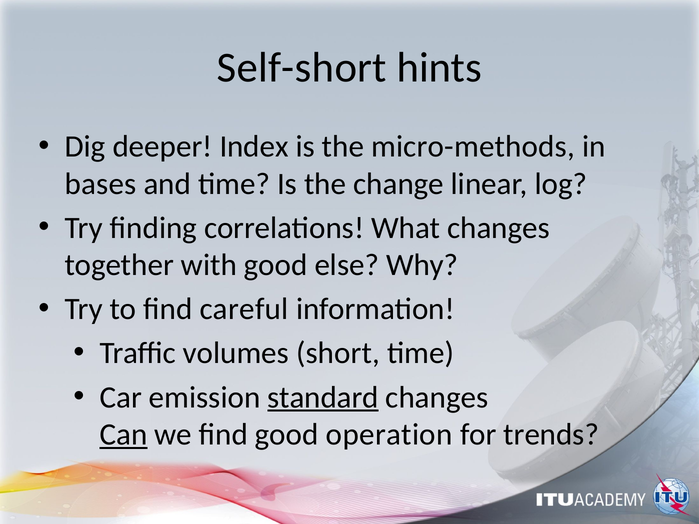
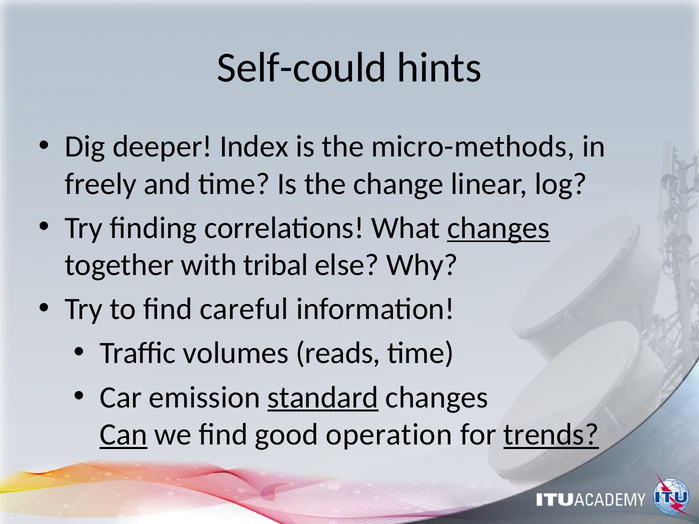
Self-short: Self-short -> Self-could (302, 68)
bases: bases -> freely (101, 184)
changes underline: none -> present (499, 228)
with good: good -> tribal (276, 265)
short: short -> reads (338, 353)
trends underline: none -> present (551, 435)
